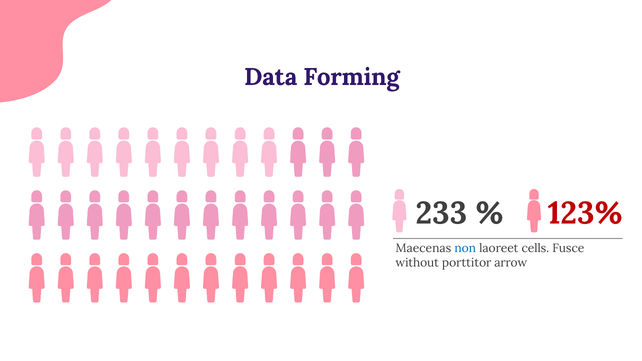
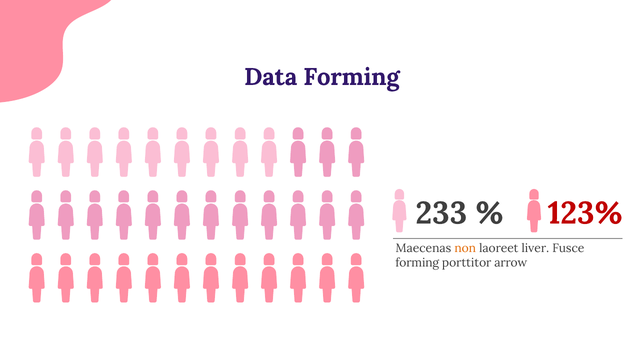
non colour: blue -> orange (465, 249)
cells: cells -> liver (535, 249)
without: without -> forming (417, 263)
